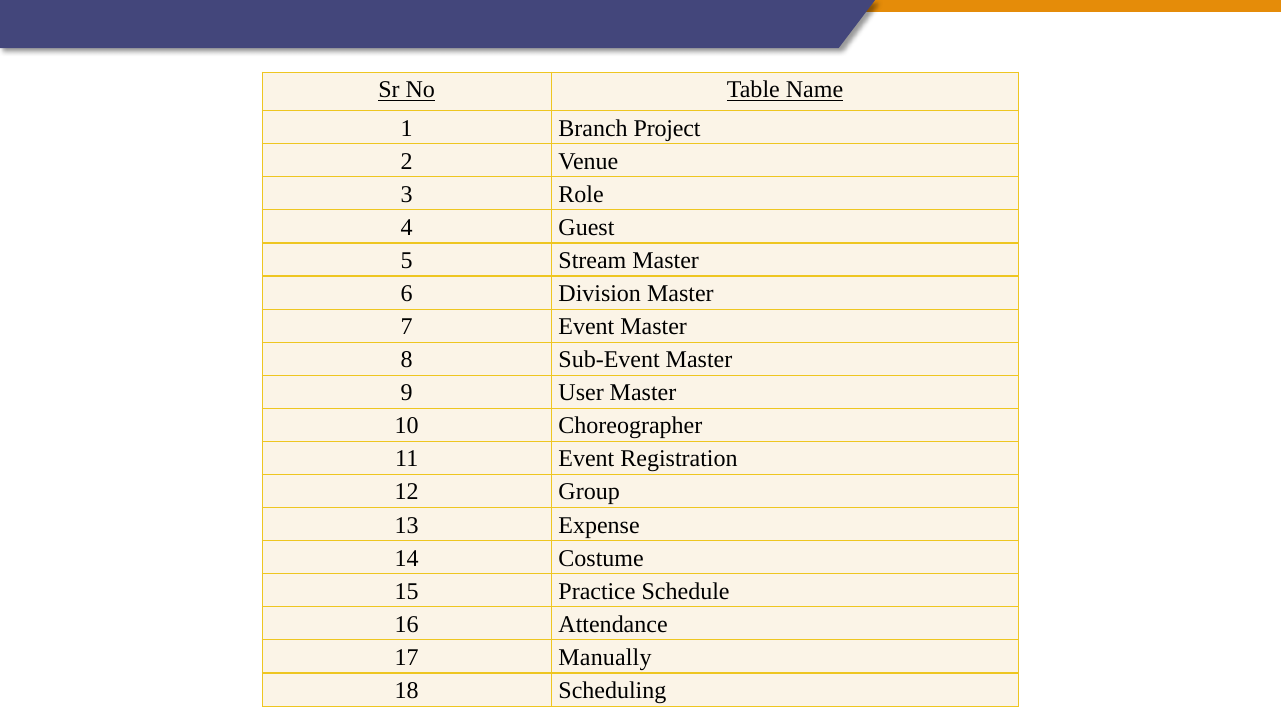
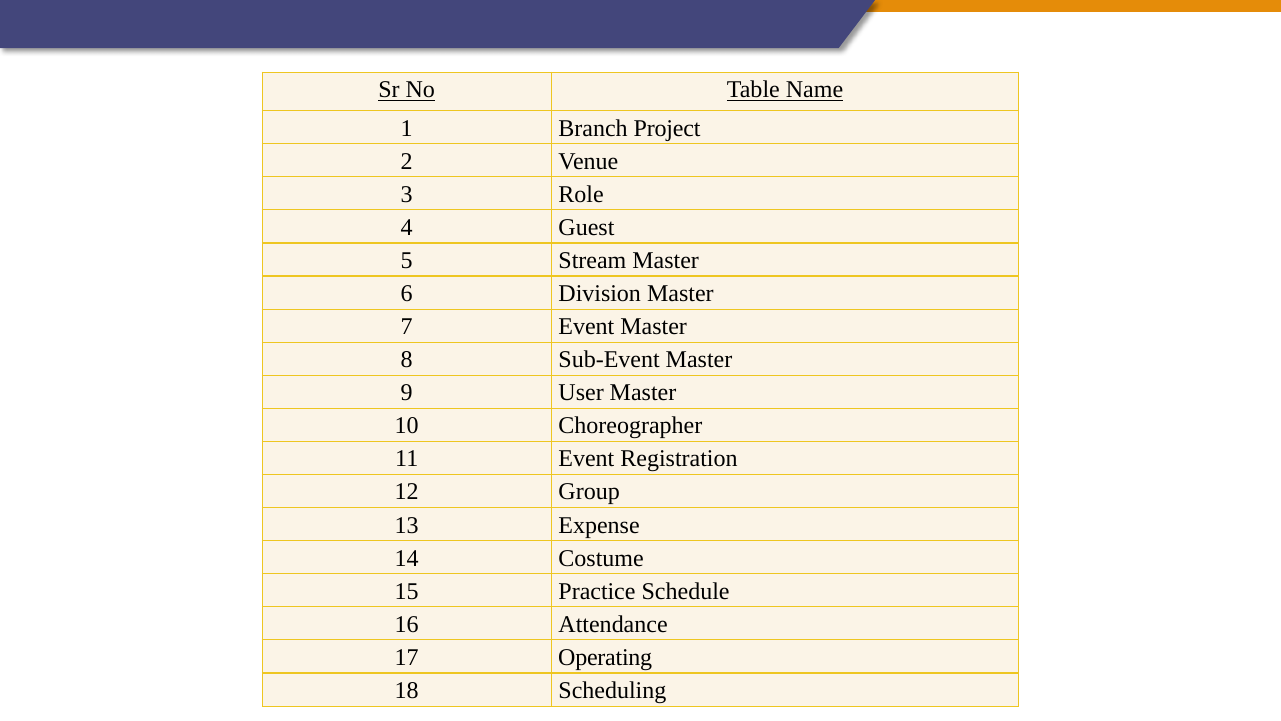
Manually: Manually -> Operating (605, 657)
